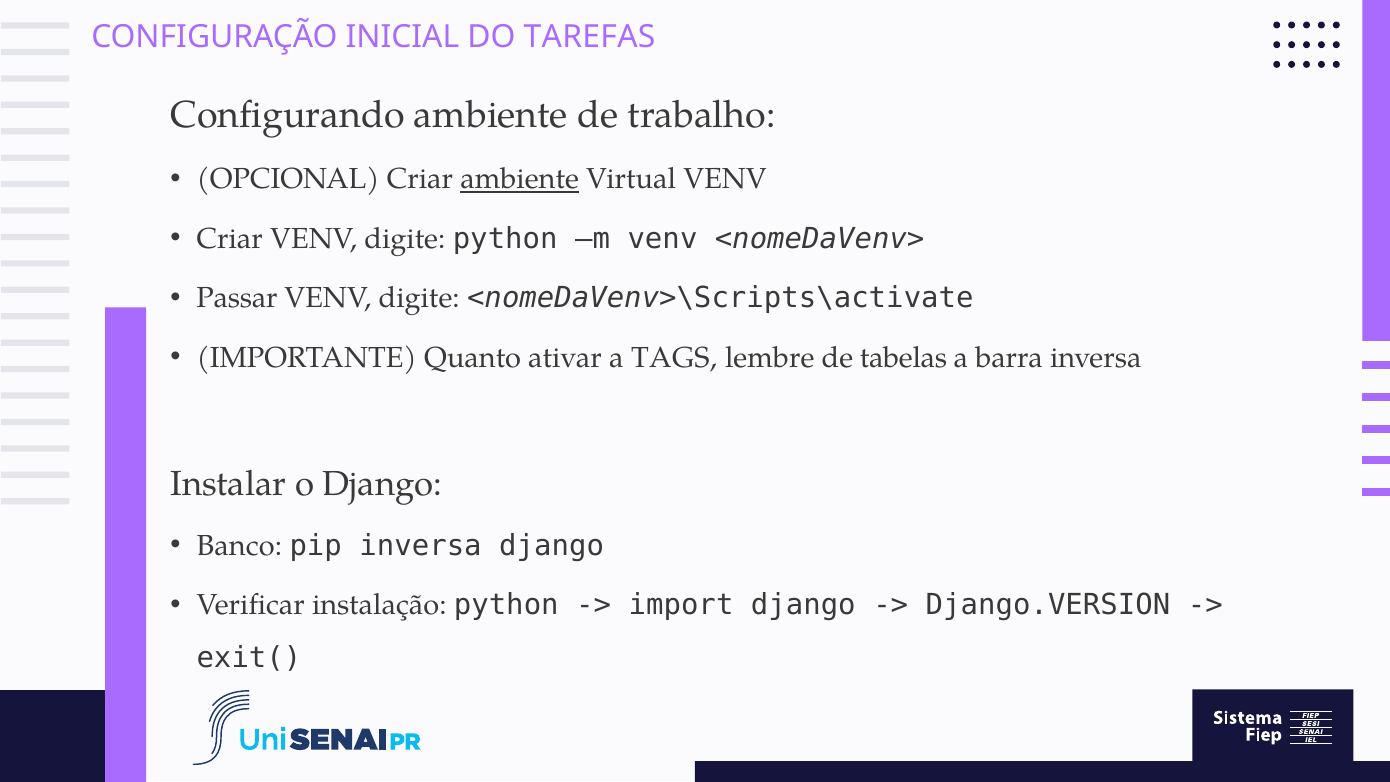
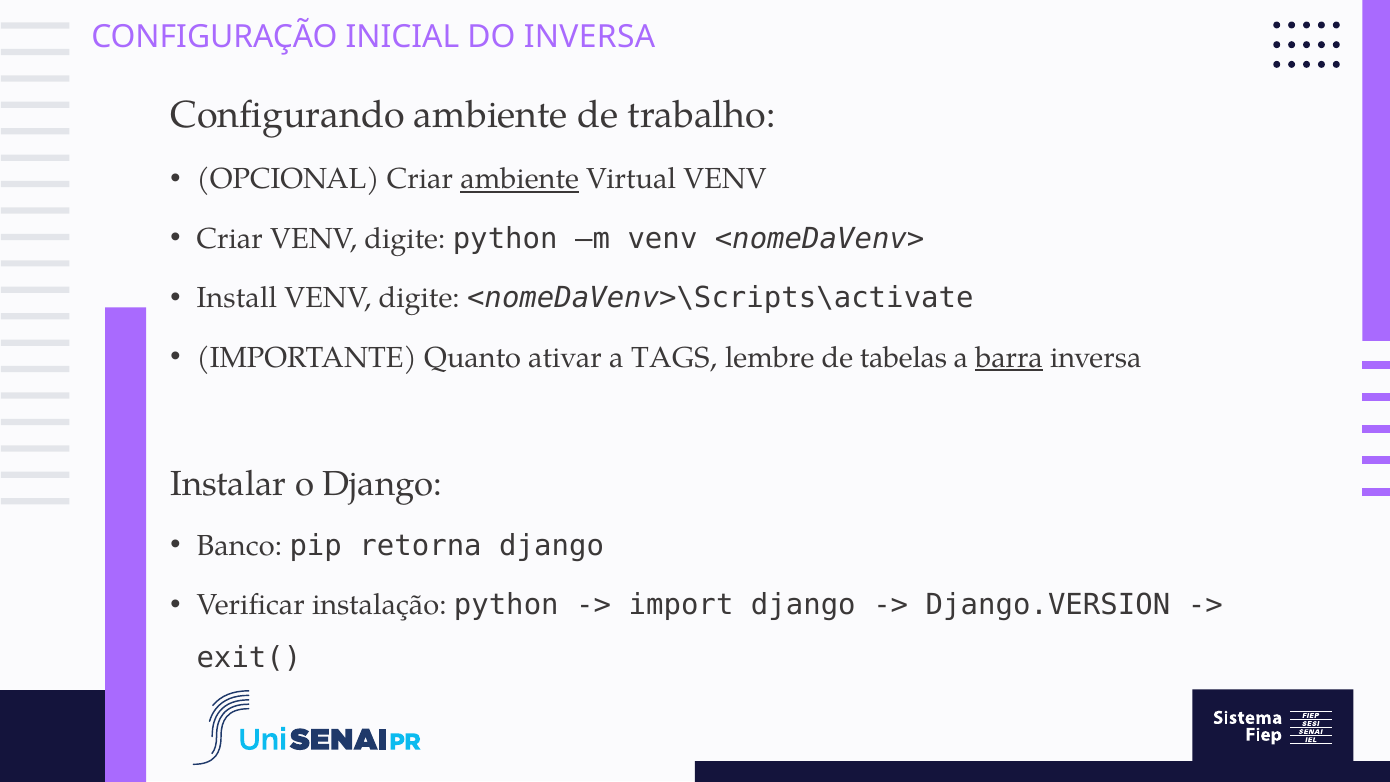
DO TAREFAS: TAREFAS -> INVERSA (590, 37)
Passar: Passar -> Install (237, 298)
barra underline: none -> present (1009, 357)
pip inversa: inversa -> retorna (421, 546)
